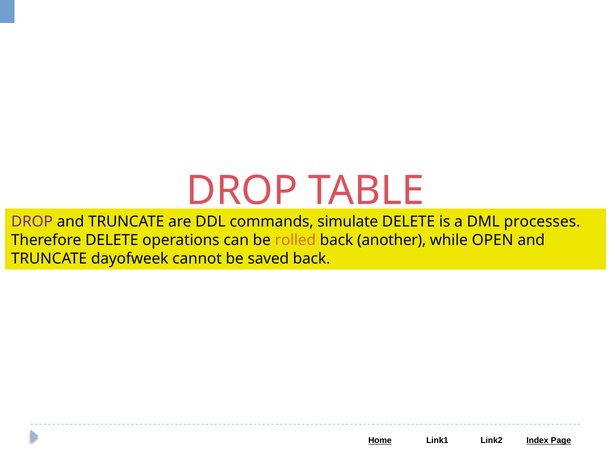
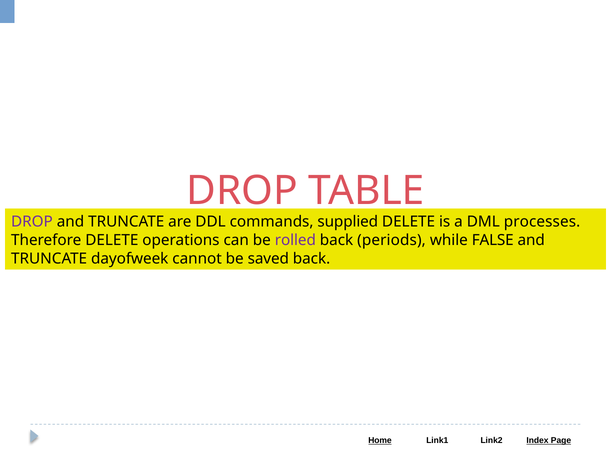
simulate: simulate -> supplied (348, 222)
rolled colour: orange -> purple (295, 240)
another: another -> periods (391, 240)
OPEN: OPEN -> FALSE (493, 240)
